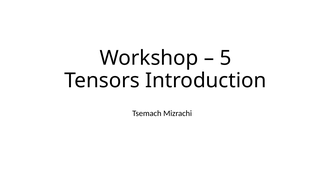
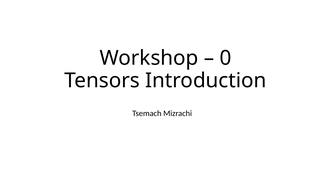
5: 5 -> 0 (225, 58)
